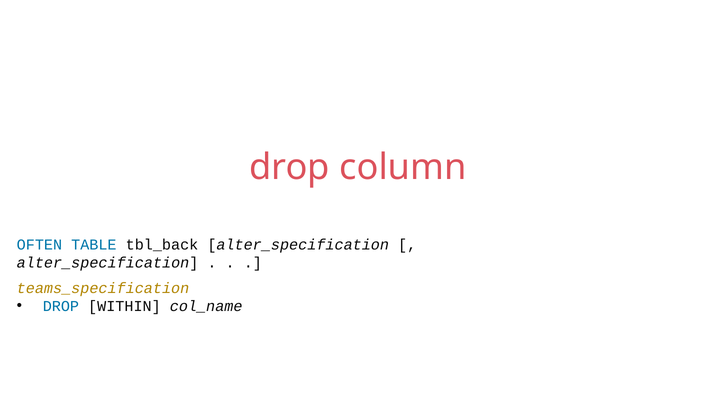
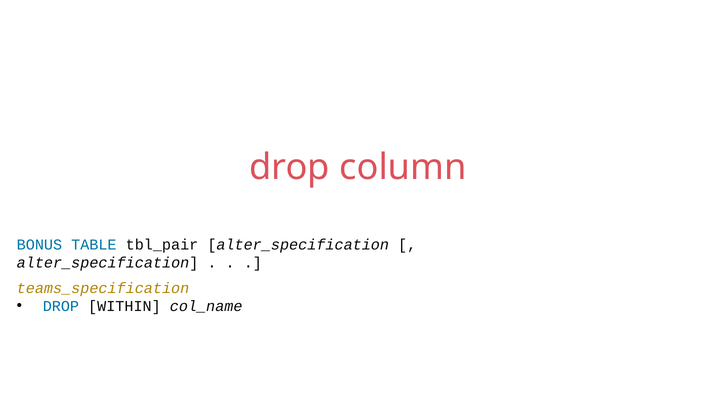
OFTEN: OFTEN -> BONUS (39, 244)
tbl_back: tbl_back -> tbl_pair (162, 244)
